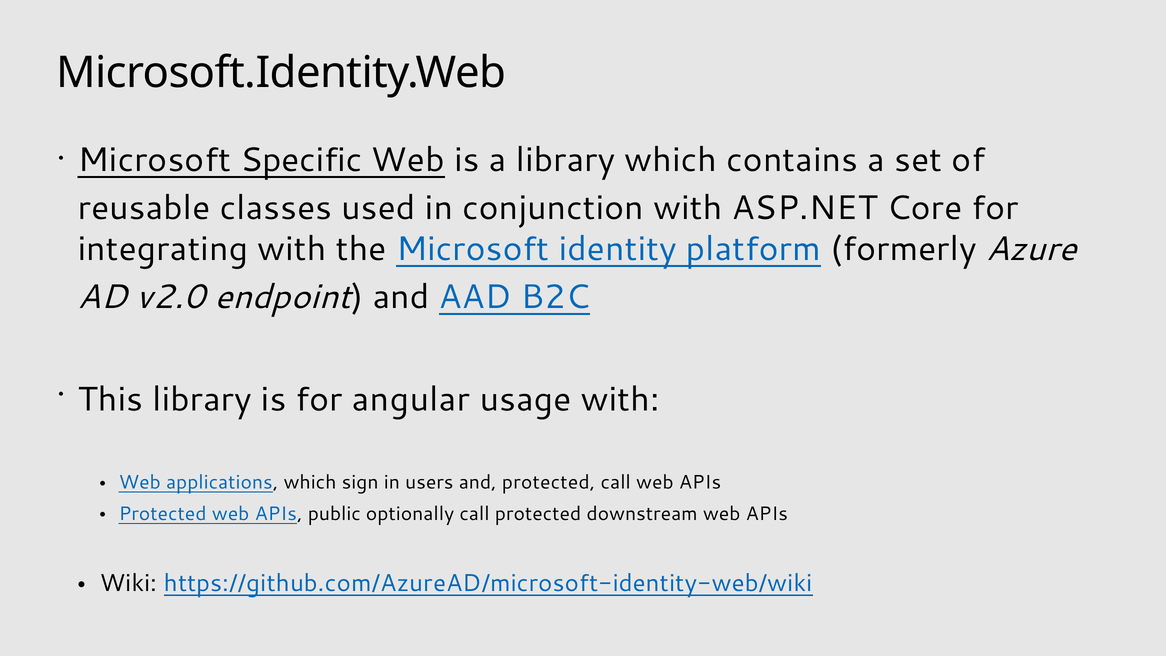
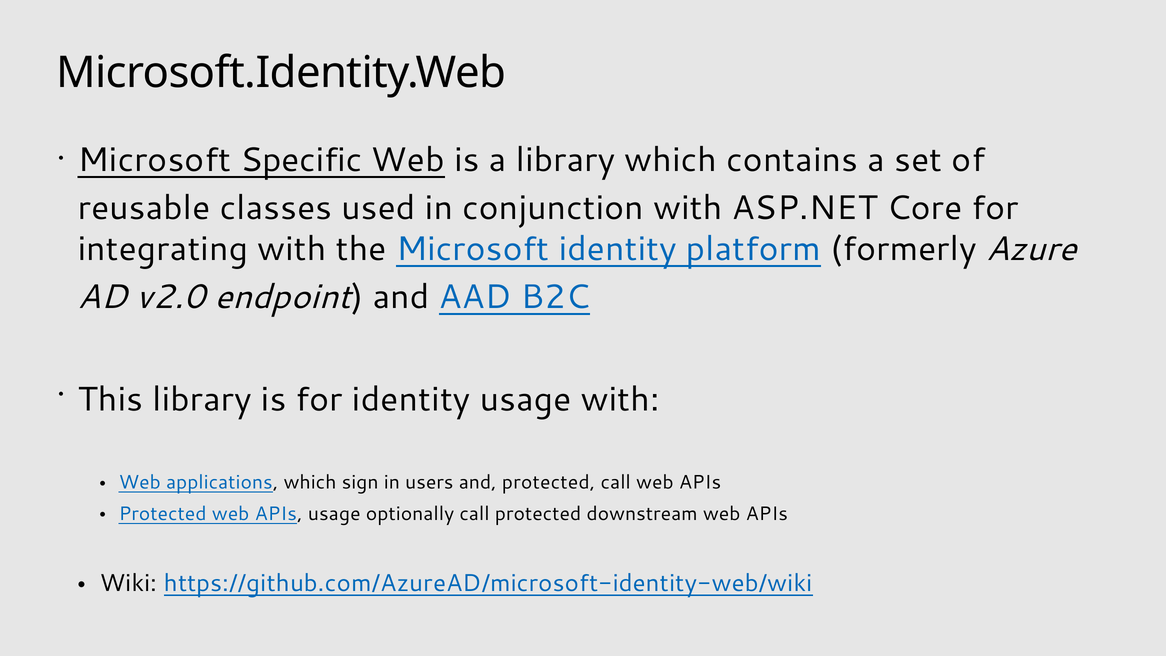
for angular: angular -> identity (411, 400)
APIs public: public -> usage (334, 514)
